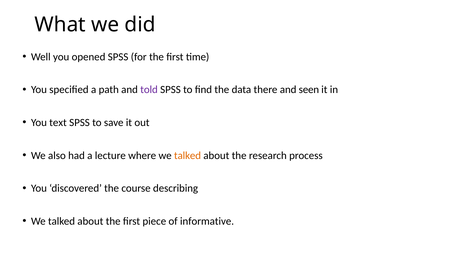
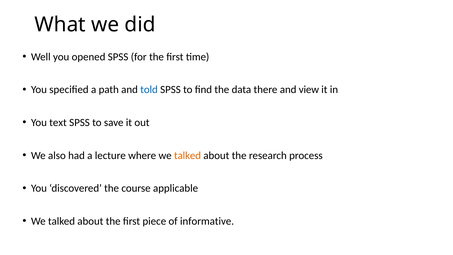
told colour: purple -> blue (149, 90)
seen: seen -> view (309, 90)
describing: describing -> applicable (176, 188)
